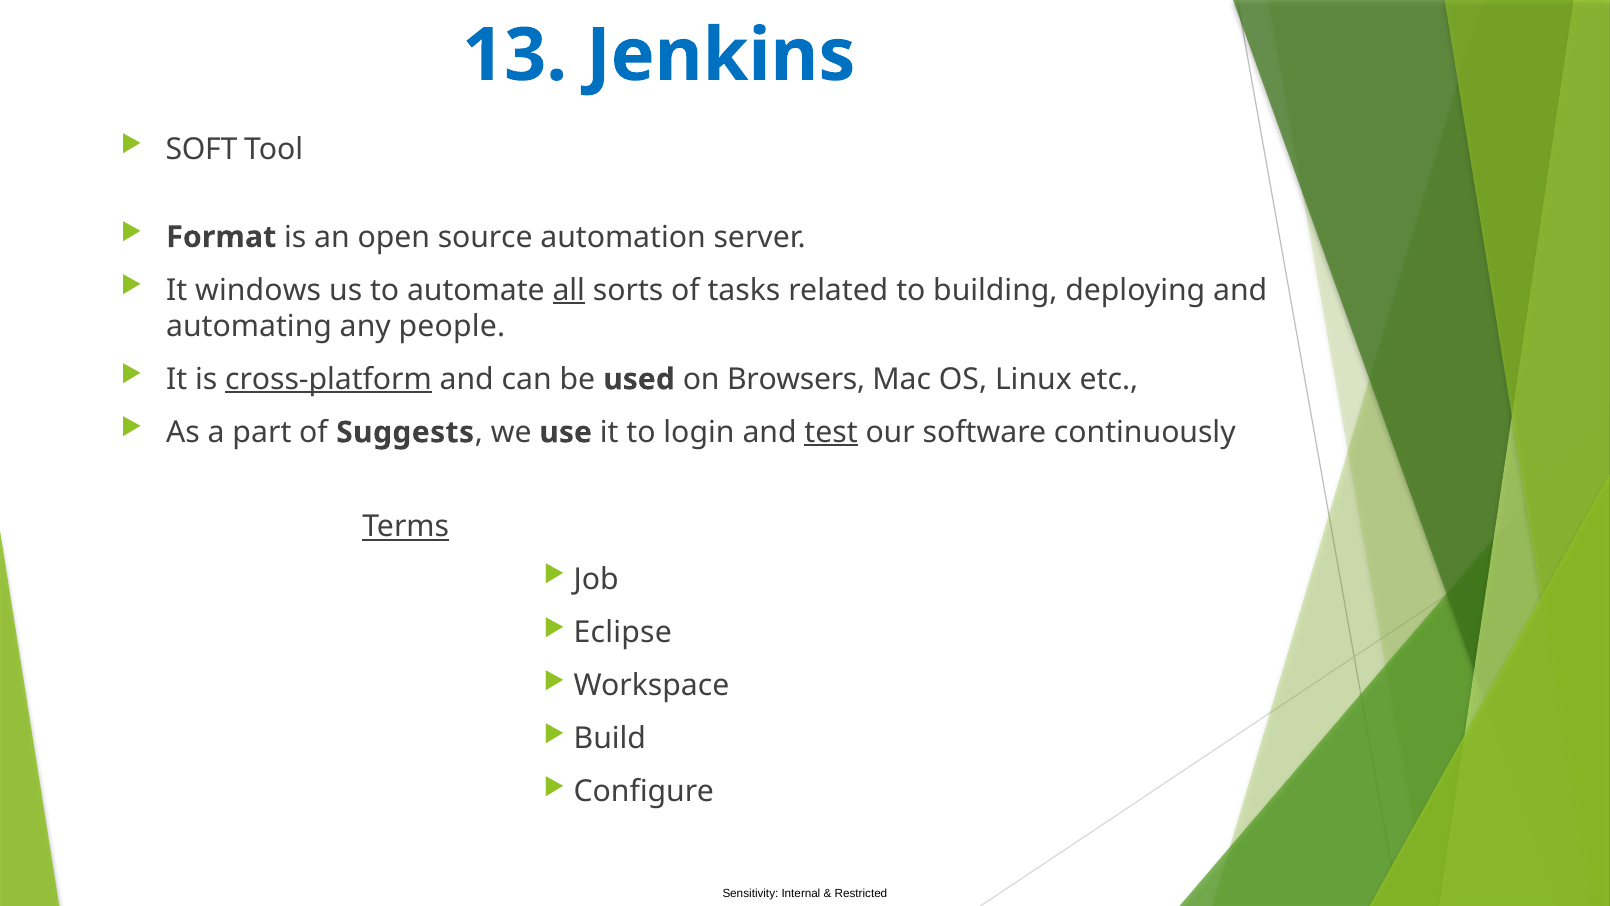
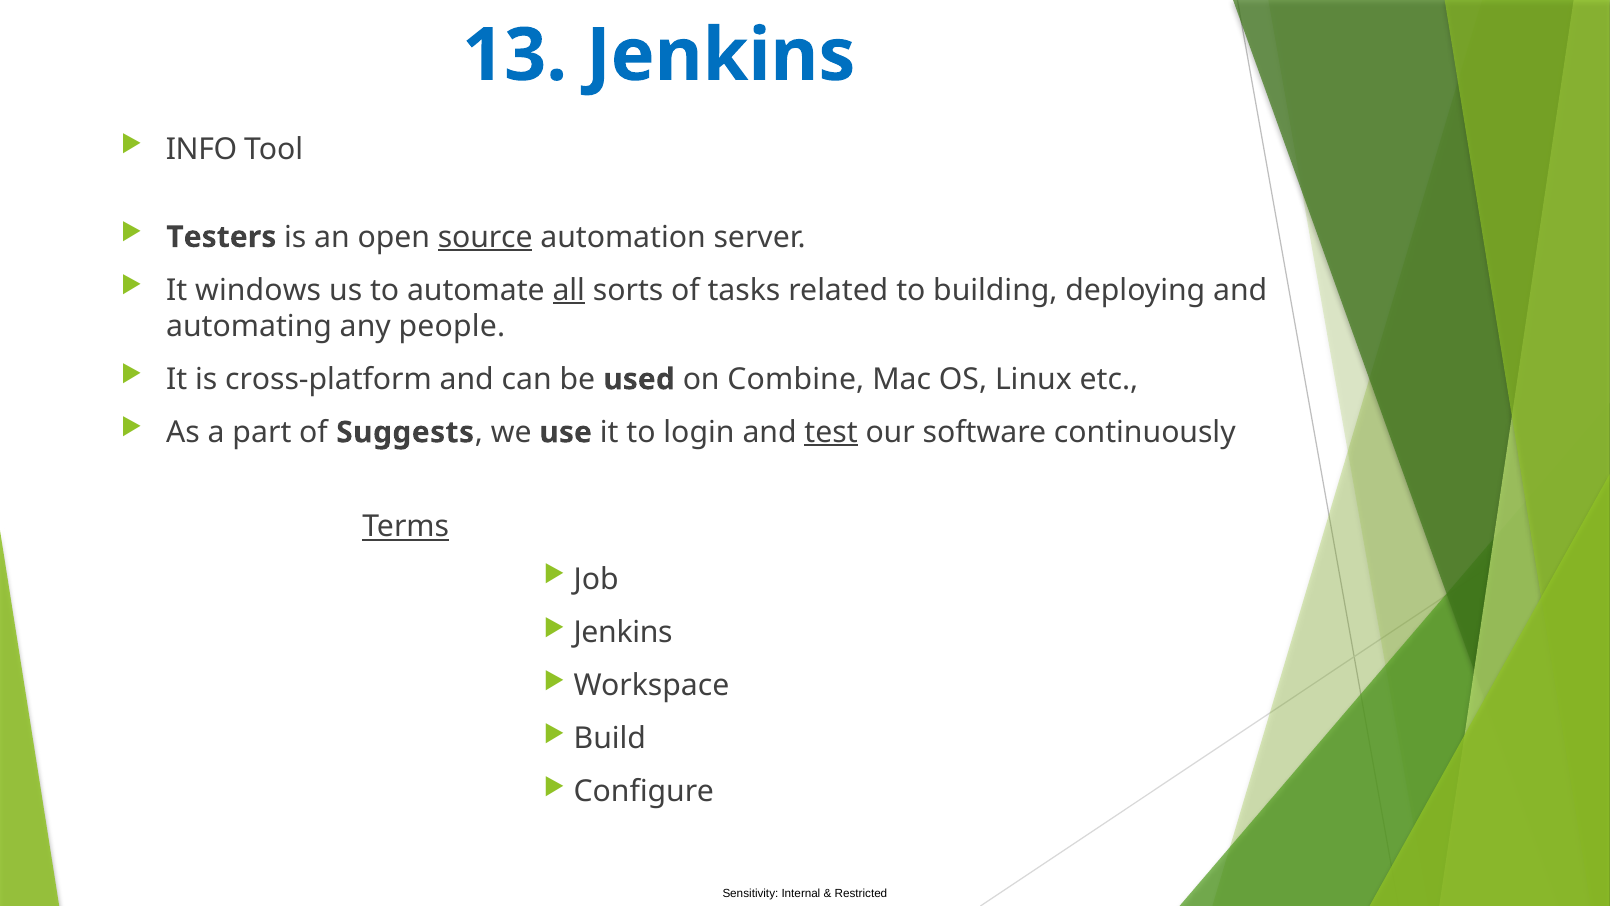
SOFT: SOFT -> INFO (202, 149)
Format: Format -> Testers (221, 237)
source underline: none -> present (485, 237)
cross-platform underline: present -> none (328, 379)
Browsers: Browsers -> Combine (796, 379)
Eclipse: Eclipse -> Jenkins (623, 632)
